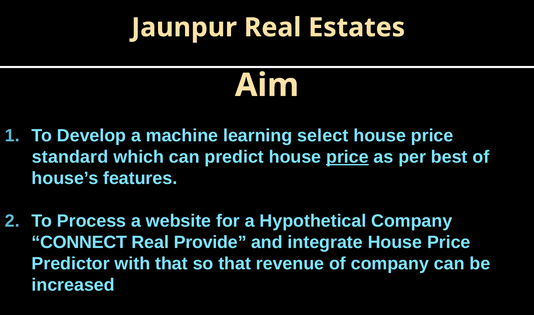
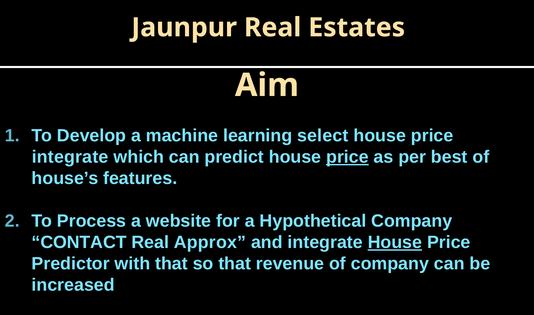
standard: standard -> integrate (70, 157)
CONNECT: CONNECT -> CONTACT (79, 243)
Provide: Provide -> Approx (210, 243)
House underline: none -> present (395, 243)
